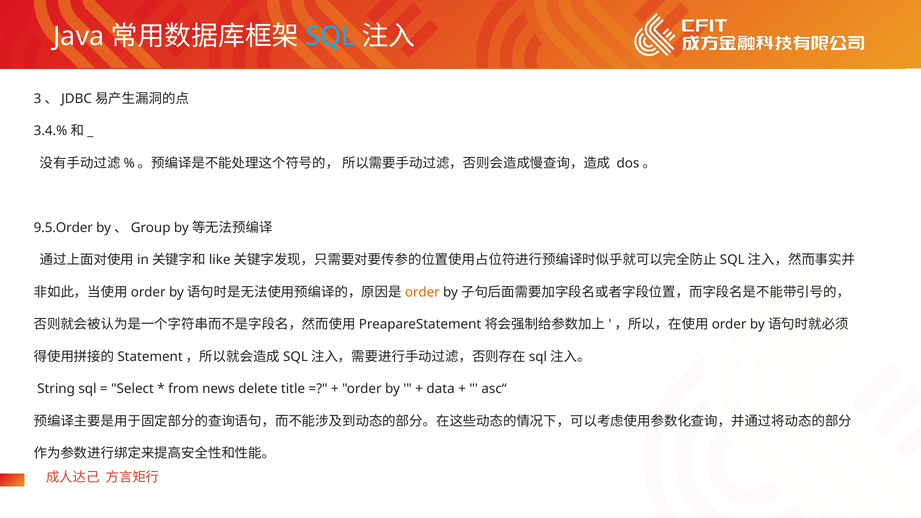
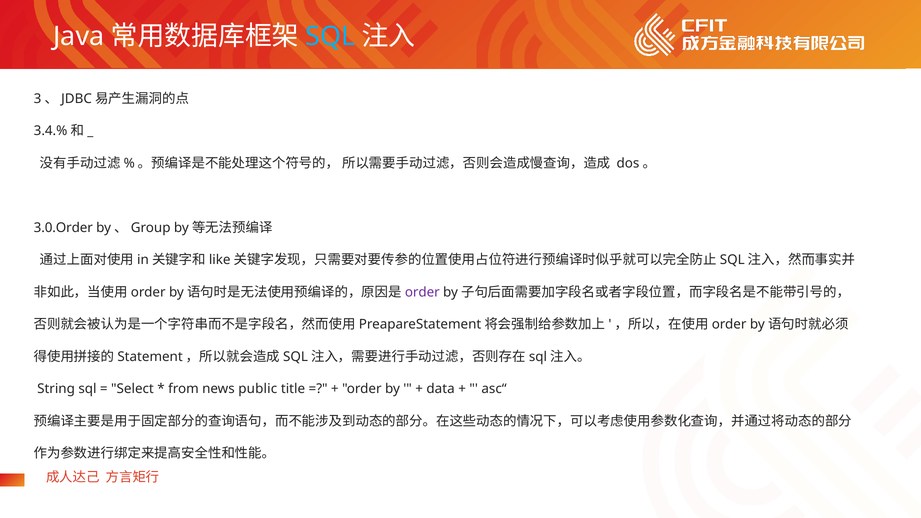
9.5.Order: 9.5.Order -> 3.0.Order (63, 228)
order colour: orange -> purple (422, 292)
delete: delete -> public (258, 389)
